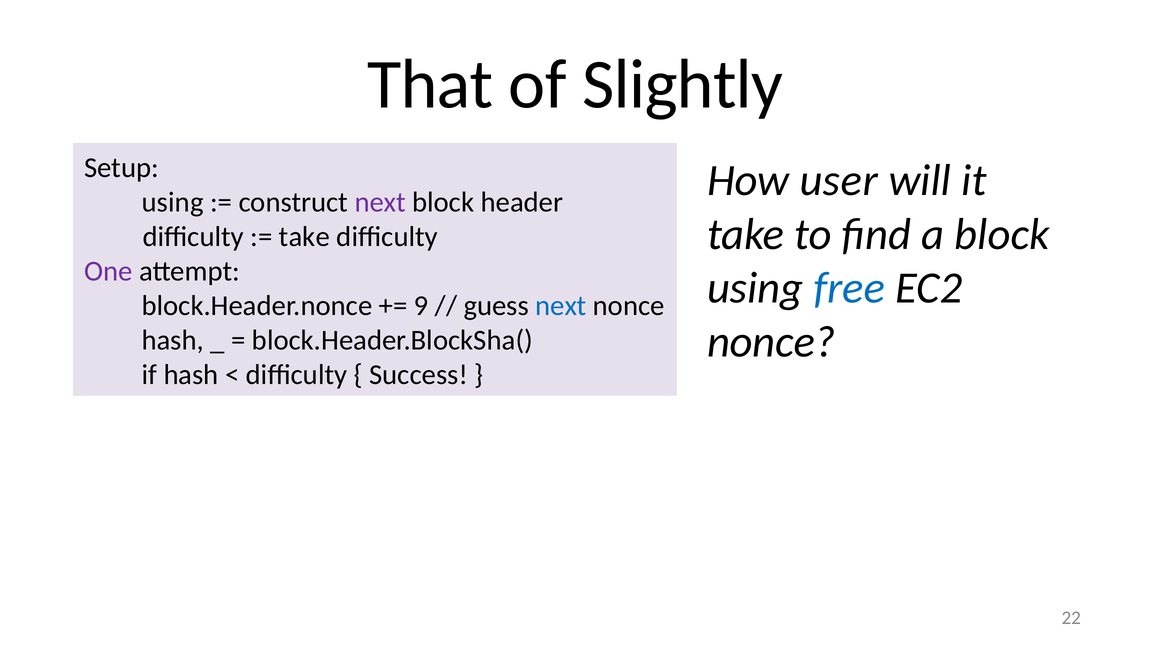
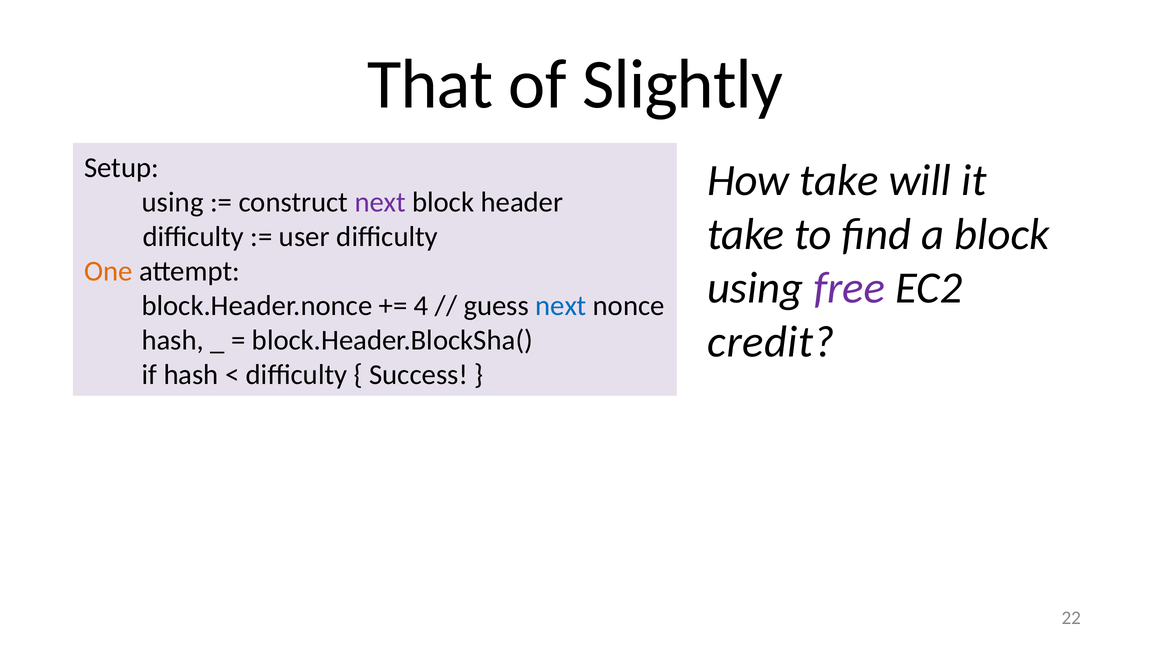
How user: user -> take (839, 181)
take: take -> user (304, 237)
One colour: purple -> orange (108, 271)
free colour: blue -> purple (849, 288)
9: 9 -> 4 (421, 306)
nonce: nonce -> credit (771, 342)
